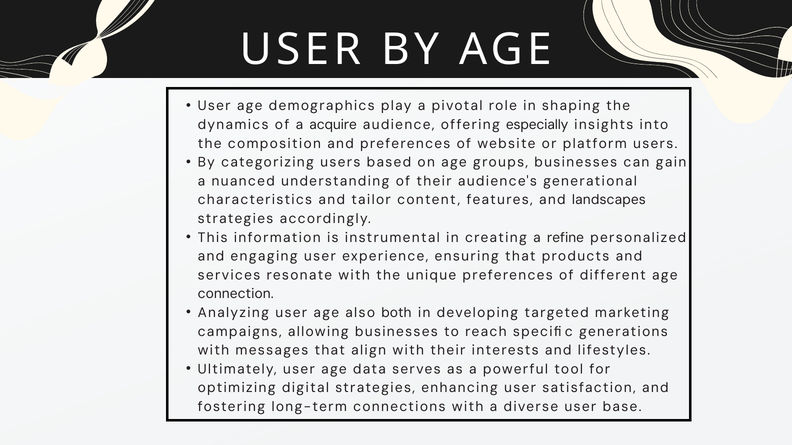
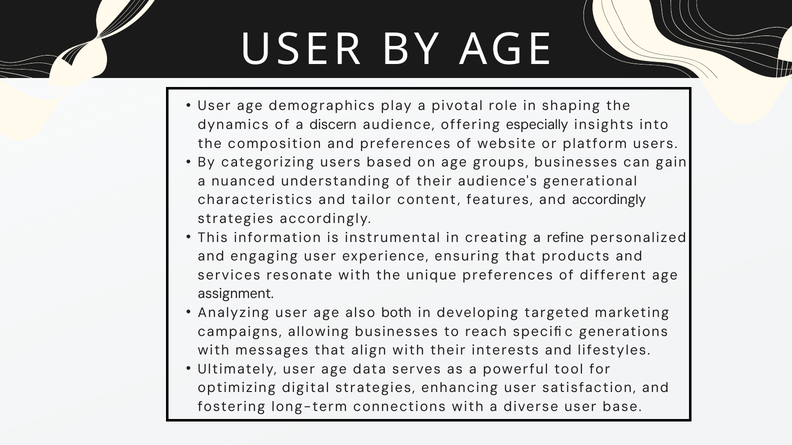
acquire: acquire -> discern (333, 125)
and landscapes: landscapes -> accordingly (609, 200)
connection: connection -> assignment (236, 294)
